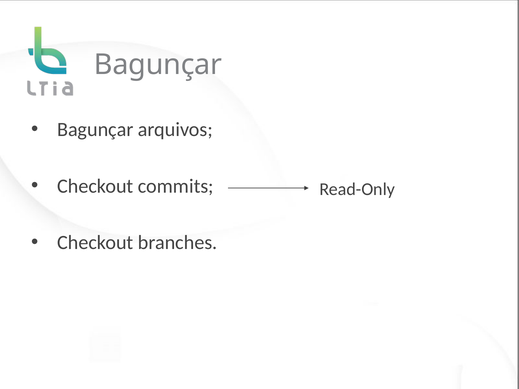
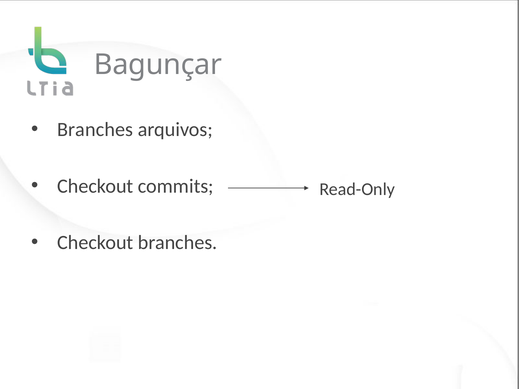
Bagunçar: Bagunçar -> Branches (95, 130)
